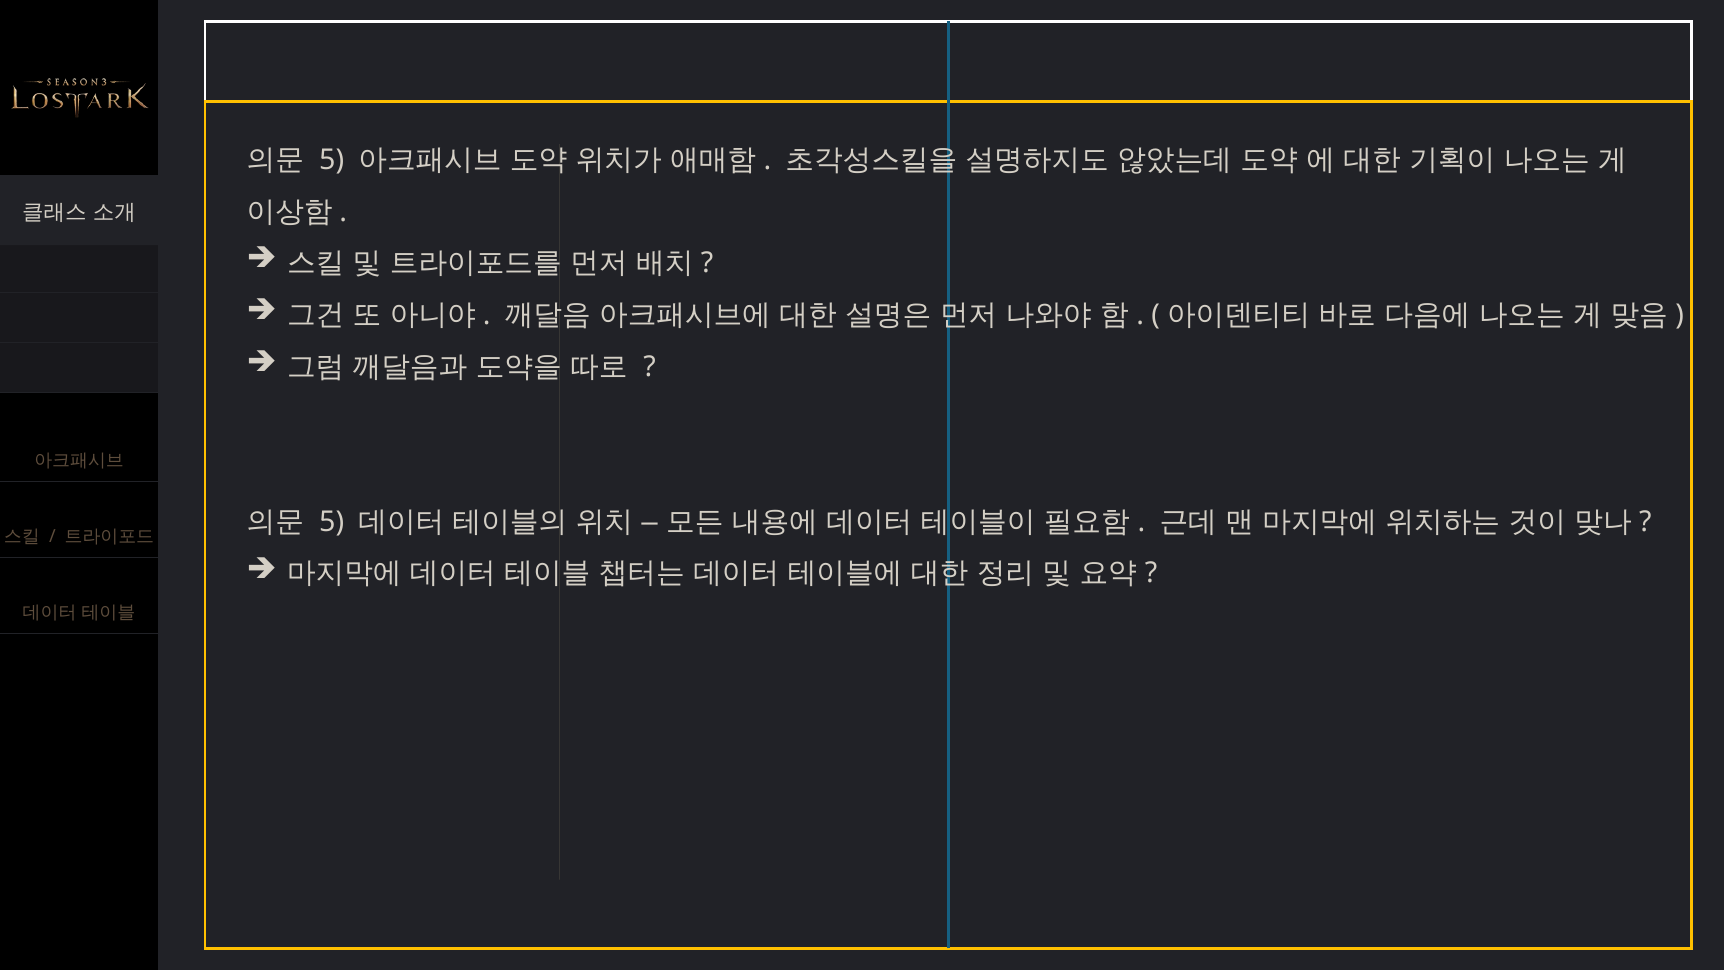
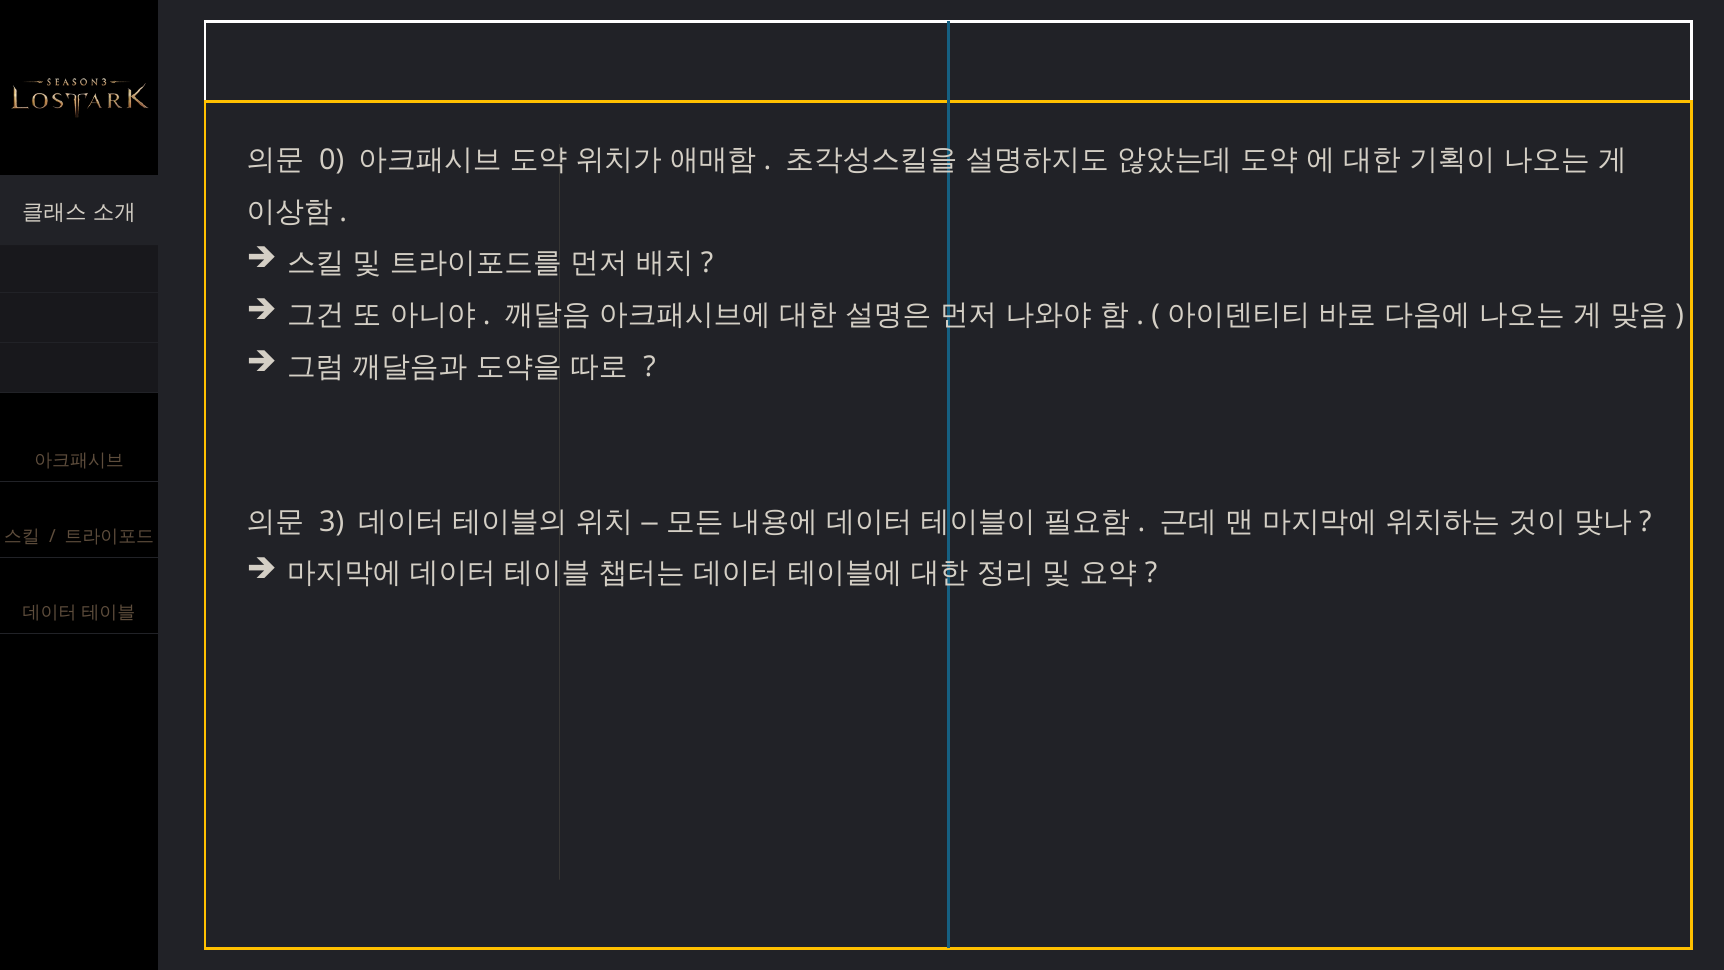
5: 5 -> 0 (332, 160)
5: 5 -> 3 (332, 522)
